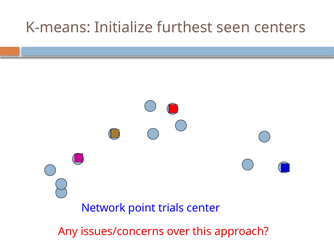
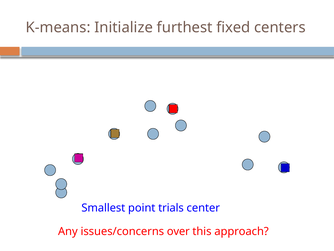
seen: seen -> fixed (233, 27)
Network: Network -> Smallest (103, 208)
